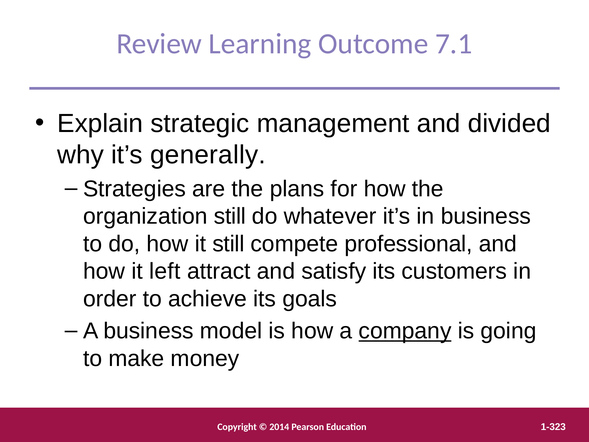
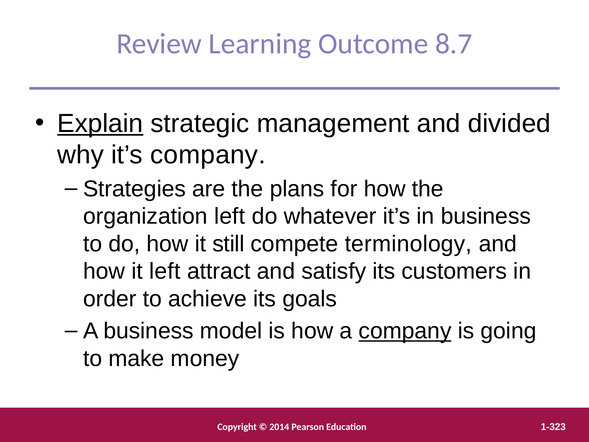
7.1: 7.1 -> 8.7 (454, 44)
Explain underline: none -> present (100, 123)
it’s generally: generally -> company (208, 155)
organization still: still -> left (230, 216)
professional: professional -> terminology (408, 244)
